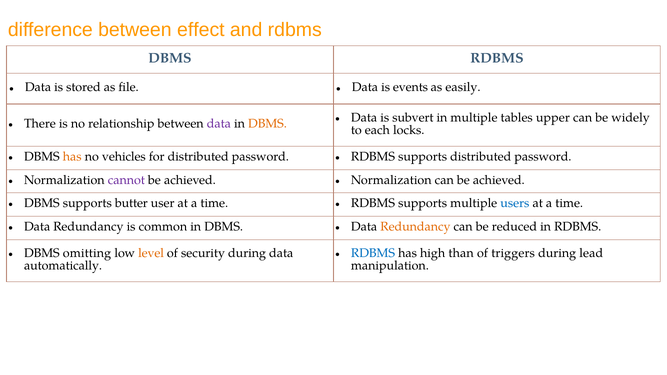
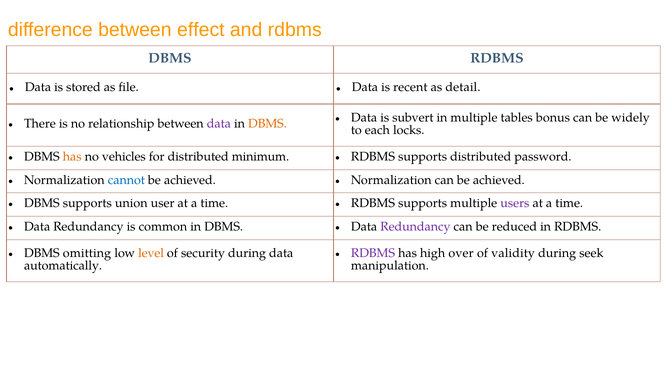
events: events -> recent (410, 87)
easily: easily -> detail (463, 87)
upper: upper -> bonus (553, 117)
for distributed password: password -> minimum (260, 157)
cannot colour: purple -> blue (126, 180)
butter: butter -> union (131, 203)
users colour: blue -> purple (515, 203)
Redundancy colour: orange -> purple (415, 227)
RDBMS colour: blue -> purple (373, 253)
than: than -> over (461, 253)
triggers: triggers -> validity (513, 253)
lead: lead -> seek (591, 253)
